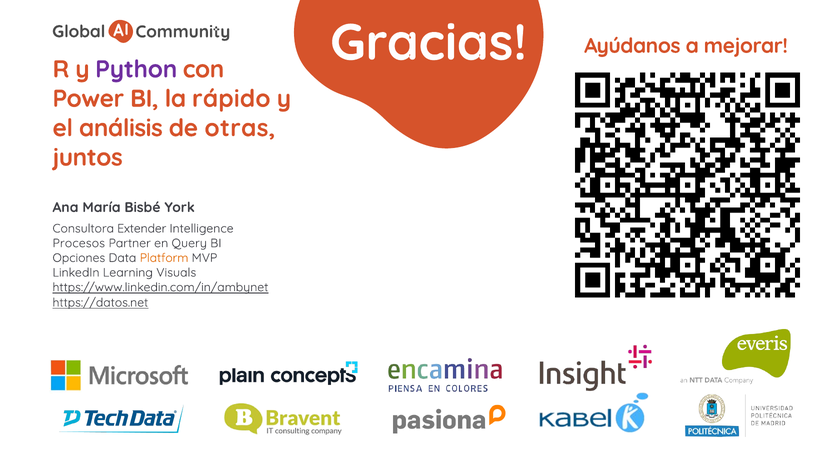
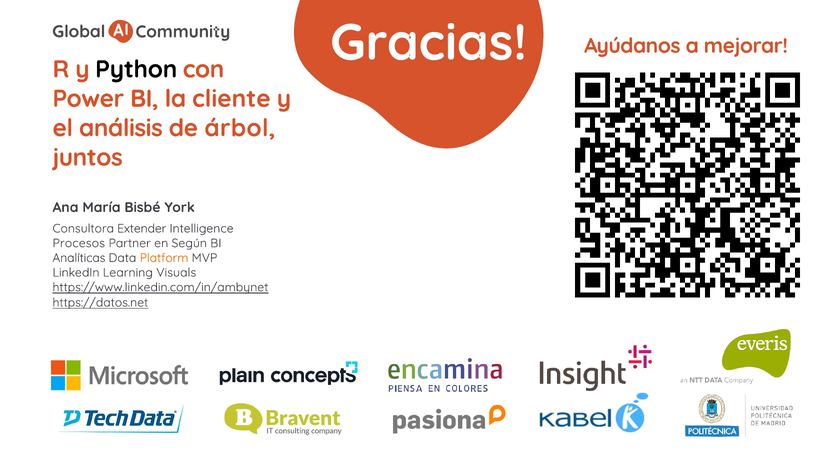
Python colour: purple -> black (136, 69)
rápido: rápido -> cliente (231, 99)
otras: otras -> árbol (240, 128)
Query: Query -> Según (189, 243)
Opciones: Opciones -> Analíticas (79, 258)
